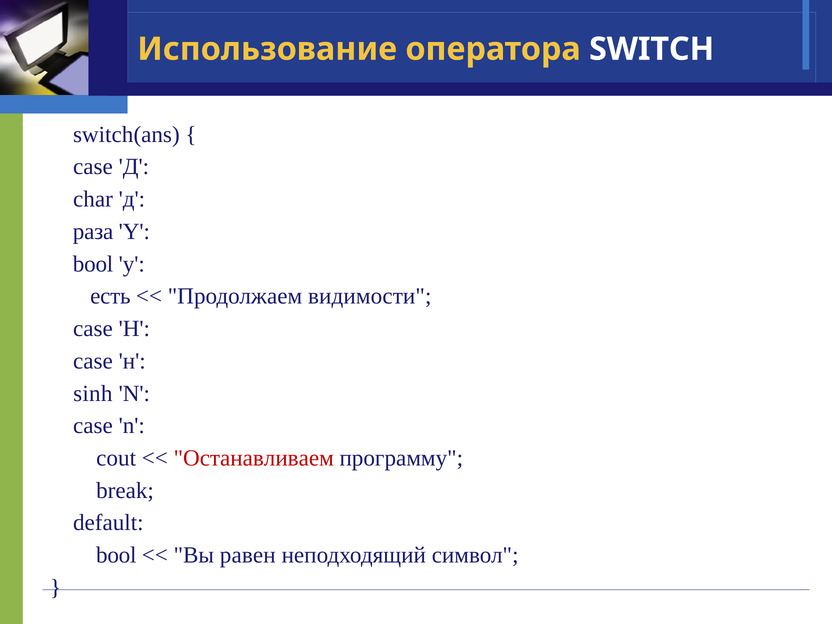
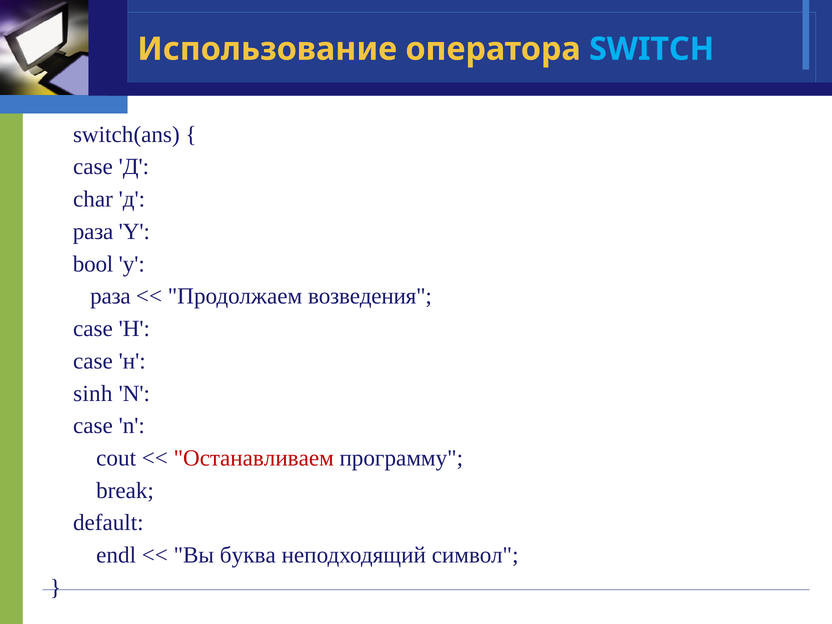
SWITCH colour: white -> light blue (652, 49)
есть: есть -> раза (110, 296)
видимости: видимости -> возведения (370, 296)
bool: bool -> endl (116, 555)
равен: равен -> буква (248, 555)
